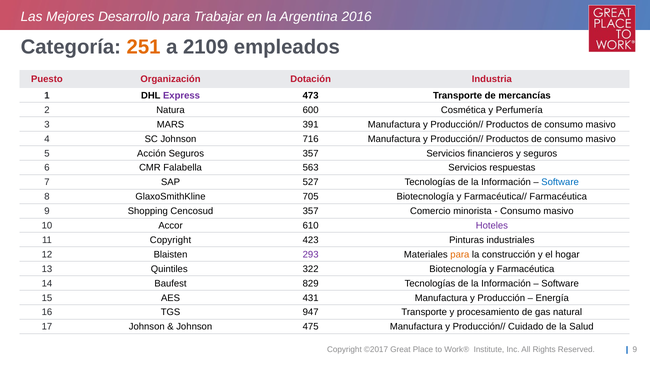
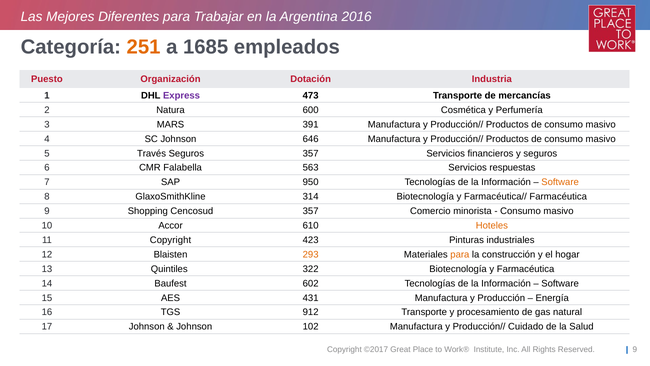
Desarrollo: Desarrollo -> Diferentes (129, 17)
2109: 2109 -> 1685 (206, 47)
716: 716 -> 646 (311, 139)
Acción: Acción -> Través (152, 153)
527: 527 -> 950 (311, 182)
Software colour: blue -> orange (560, 182)
705: 705 -> 314 (311, 197)
Hoteles colour: purple -> orange (492, 225)
293 colour: purple -> orange (311, 254)
829: 829 -> 602 (311, 283)
947: 947 -> 912 (311, 312)
475: 475 -> 102 (311, 326)
